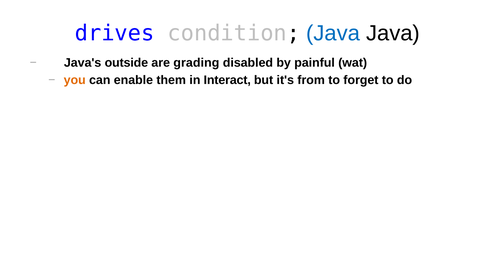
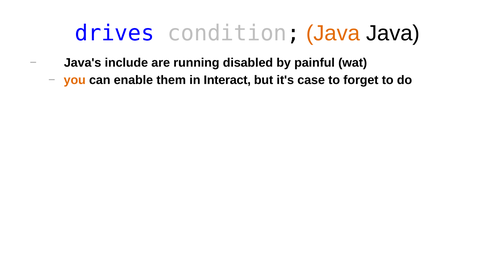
Java colour: blue -> orange (333, 33)
outside: outside -> include (126, 63)
grading: grading -> running (196, 63)
from: from -> case (311, 80)
